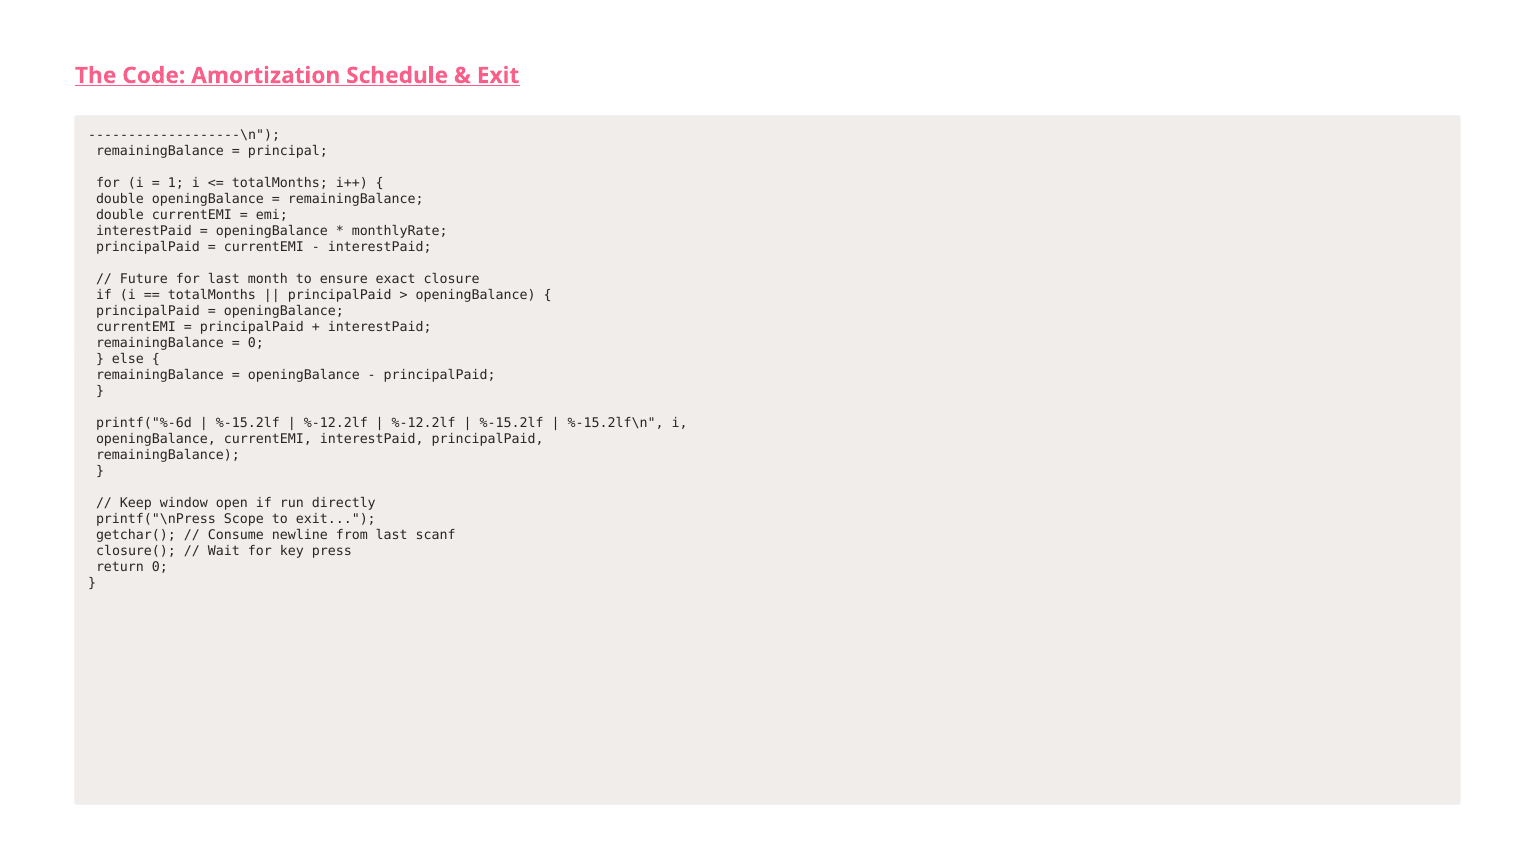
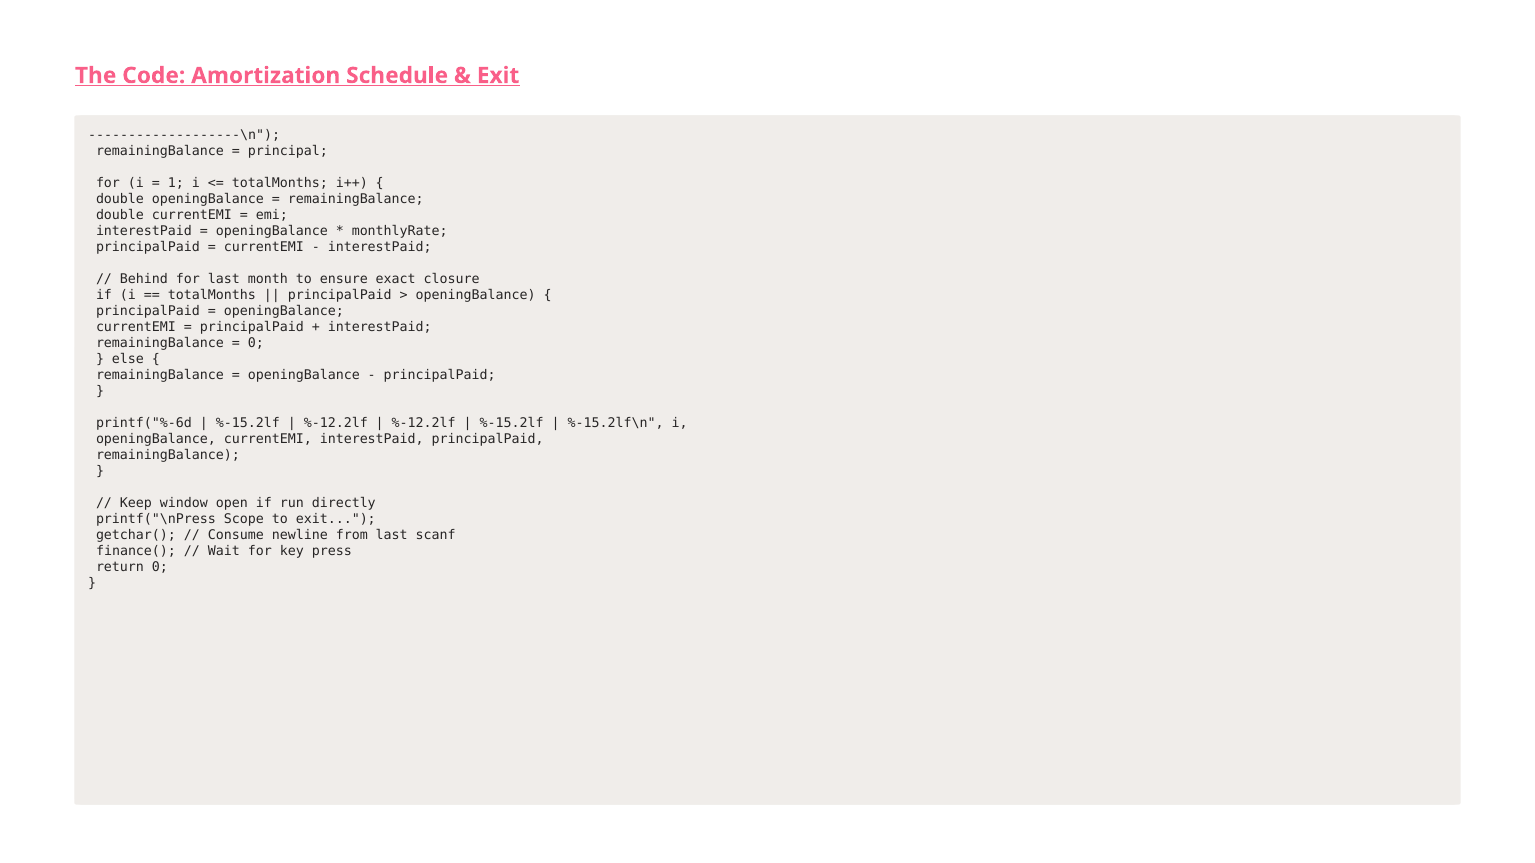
Future: Future -> Behind (144, 279)
closure(: closure( -> finance( (136, 551)
